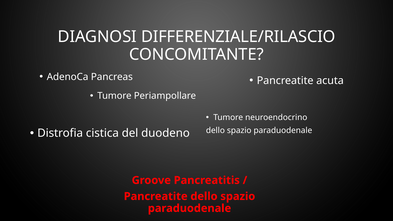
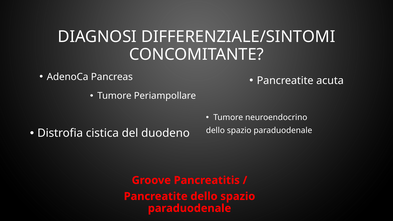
DIFFERENZIALE/RILASCIO: DIFFERENZIALE/RILASCIO -> DIFFERENZIALE/SINTOMI (238, 37)
